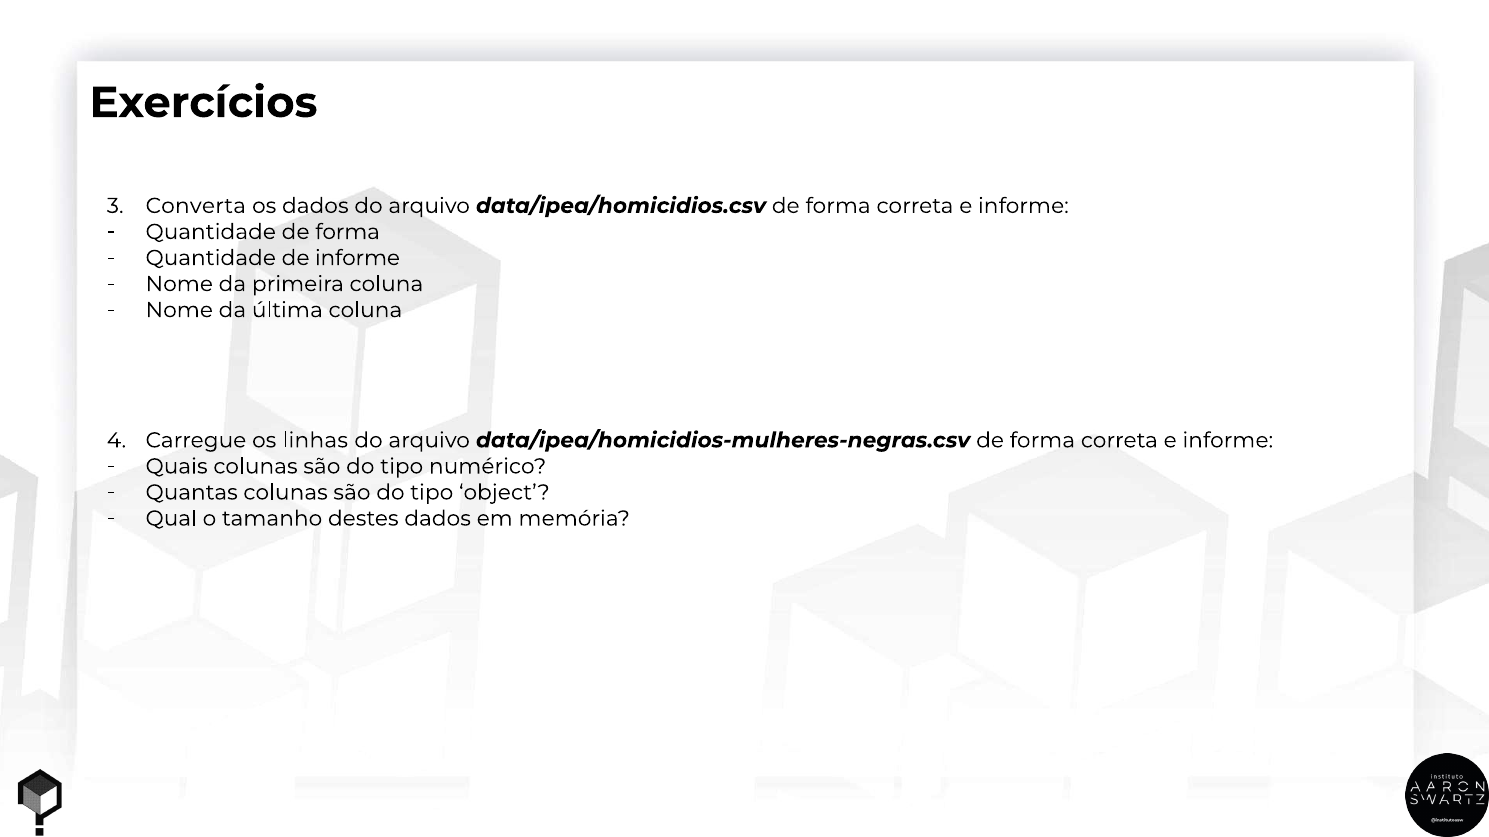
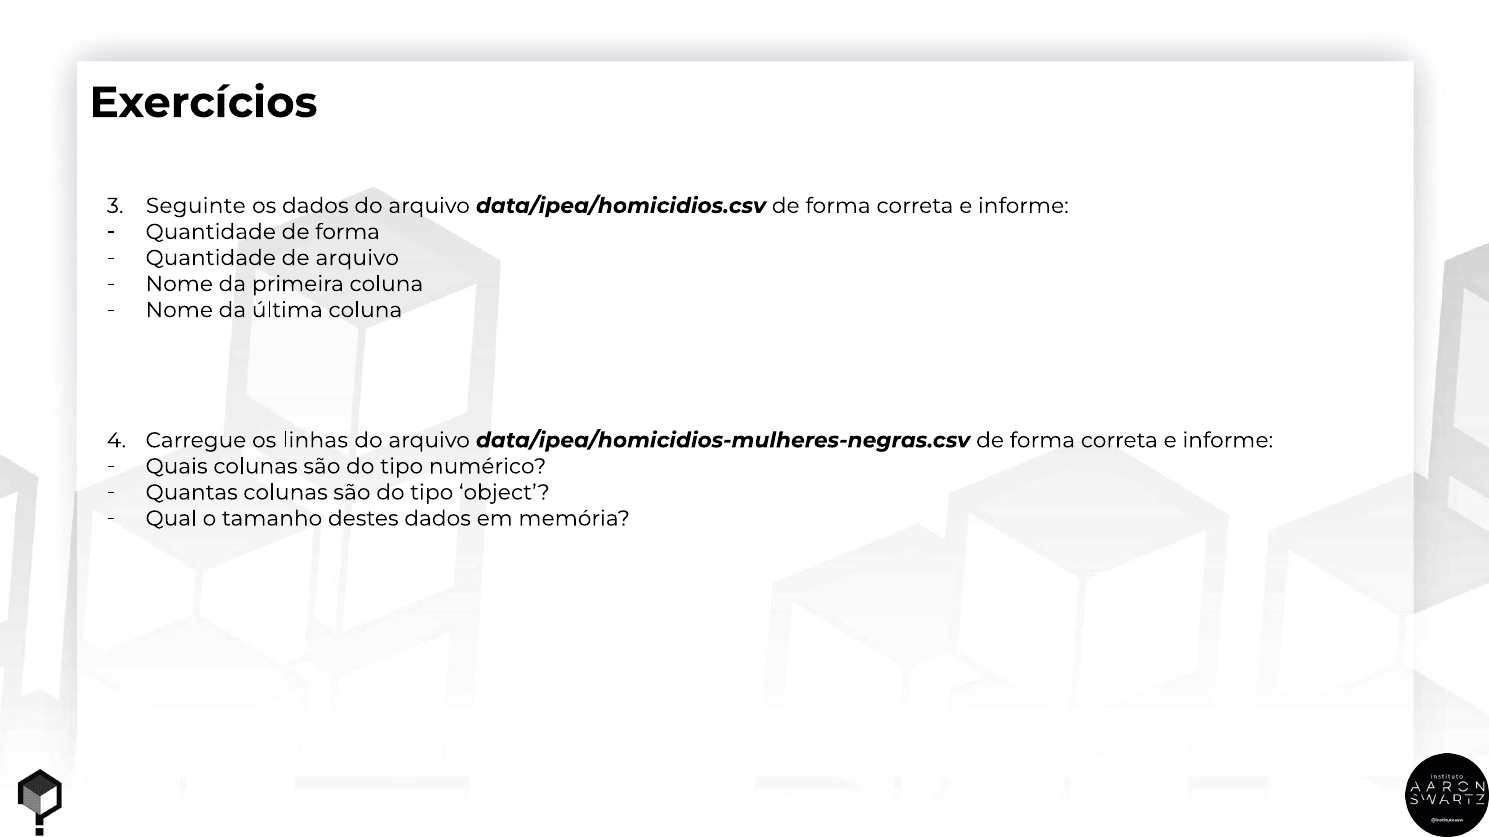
Converta: Converta -> Seguinte (196, 206)
de informe: informe -> arquivo (357, 258)
